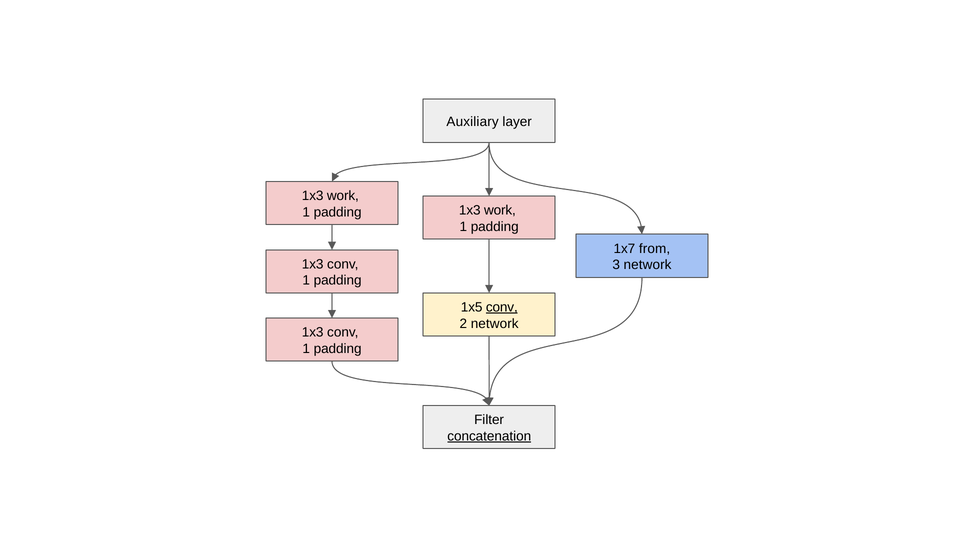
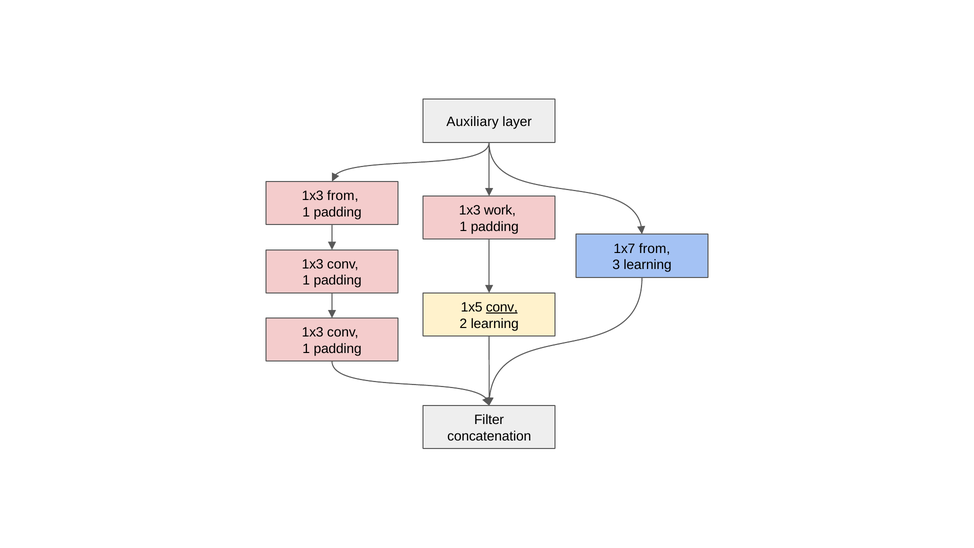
work: work -> from (343, 196)
3 network: network -> learning (648, 265)
2 network: network -> learning (495, 324)
concatenation underline: present -> none (489, 436)
